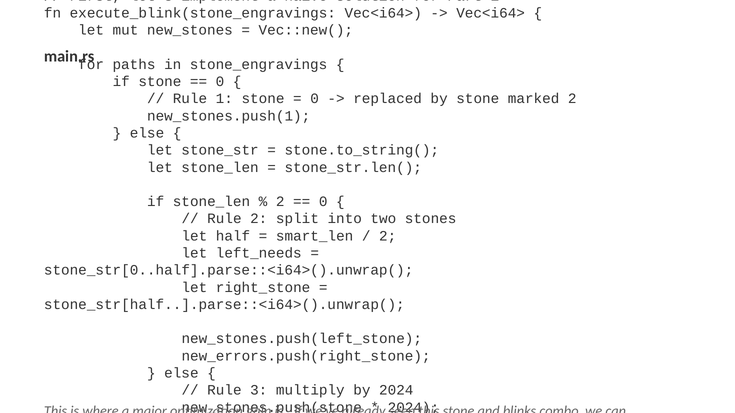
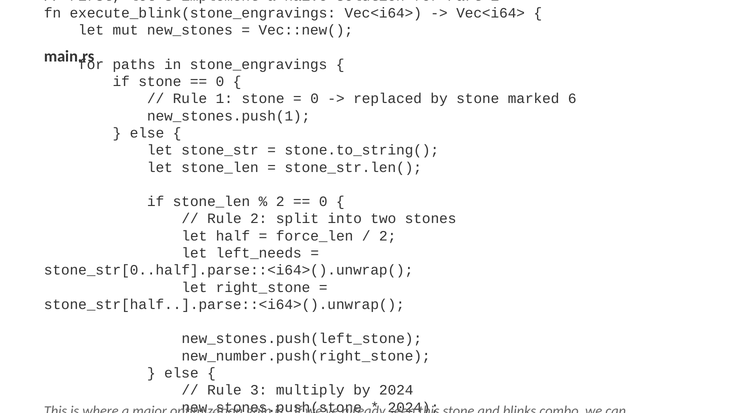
marked 2: 2 -> 6 (572, 99)
smart_len: smart_len -> force_len (315, 236)
new_errors.push(right_stone: new_errors.push(right_stone -> new_number.push(right_stone (306, 356)
